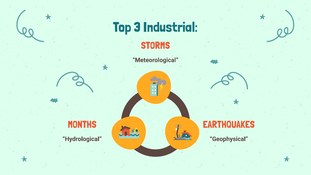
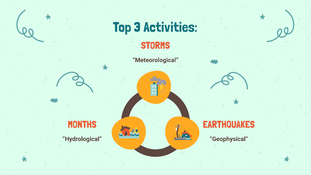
Industrial: Industrial -> Activities (171, 27)
